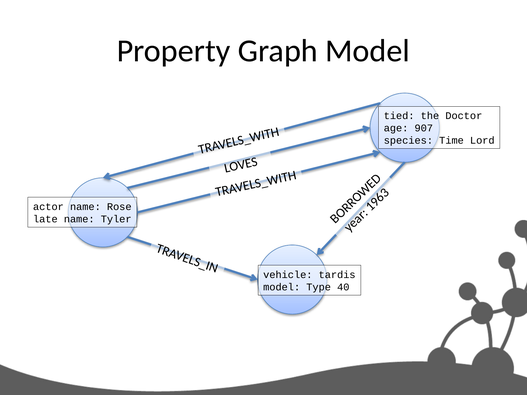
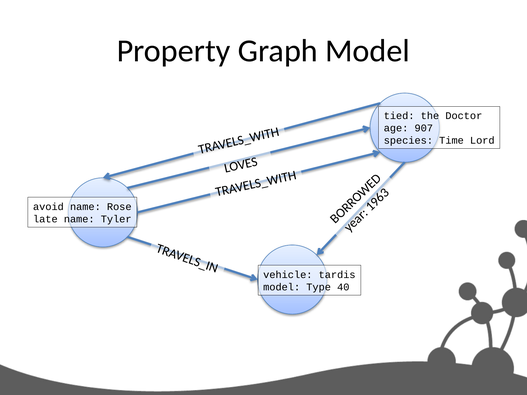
actor: actor -> avoid (48, 207)
